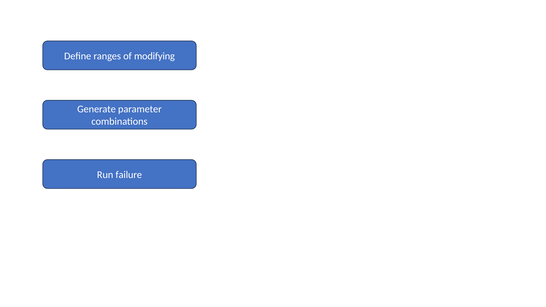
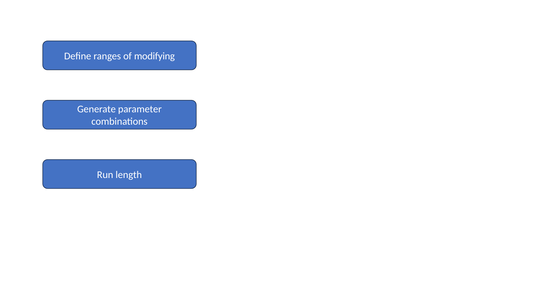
failure: failure -> length (129, 175)
